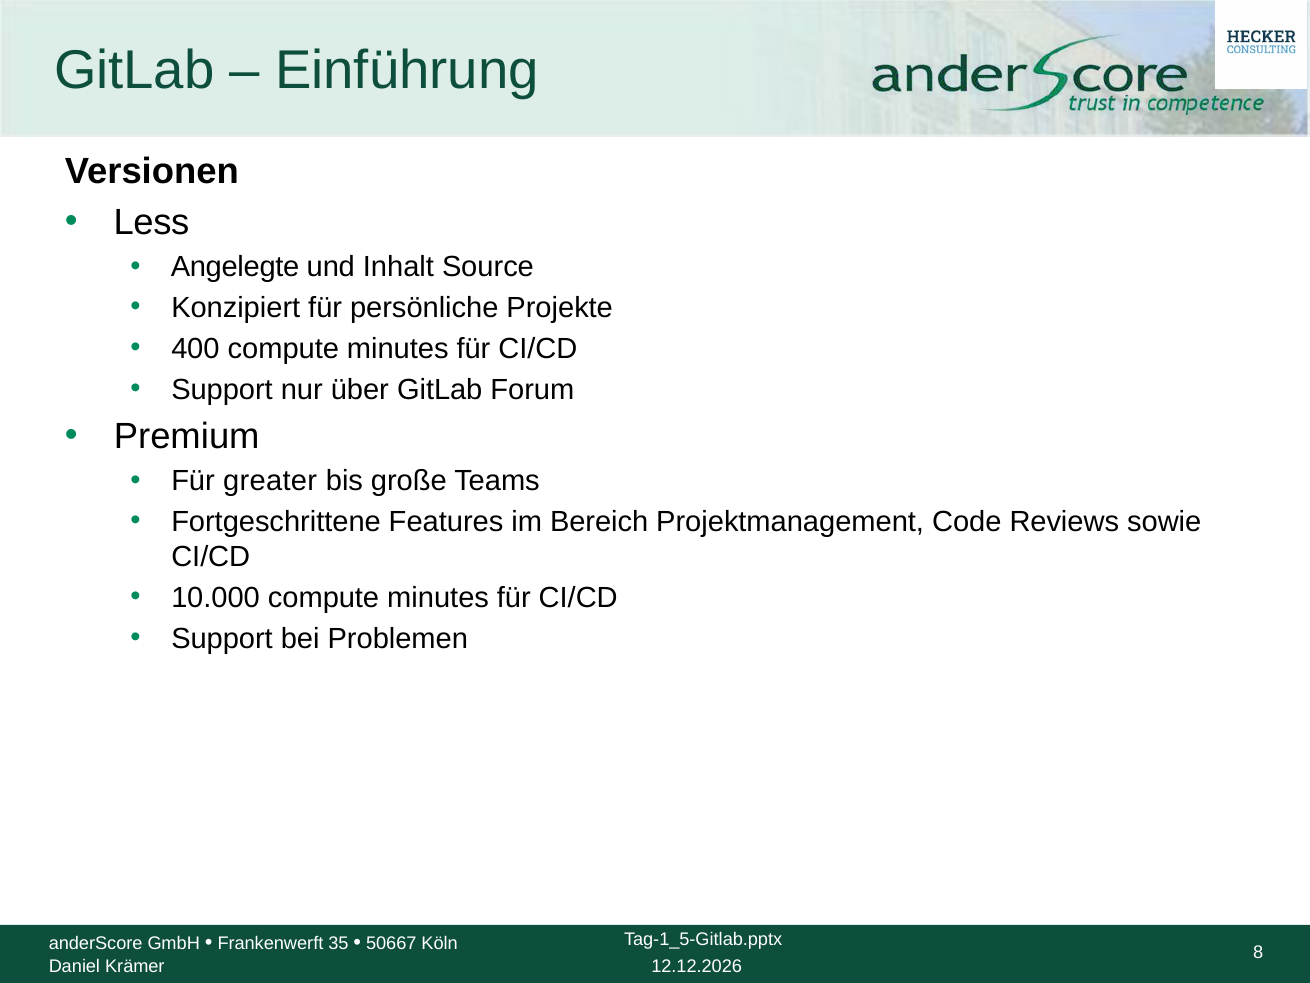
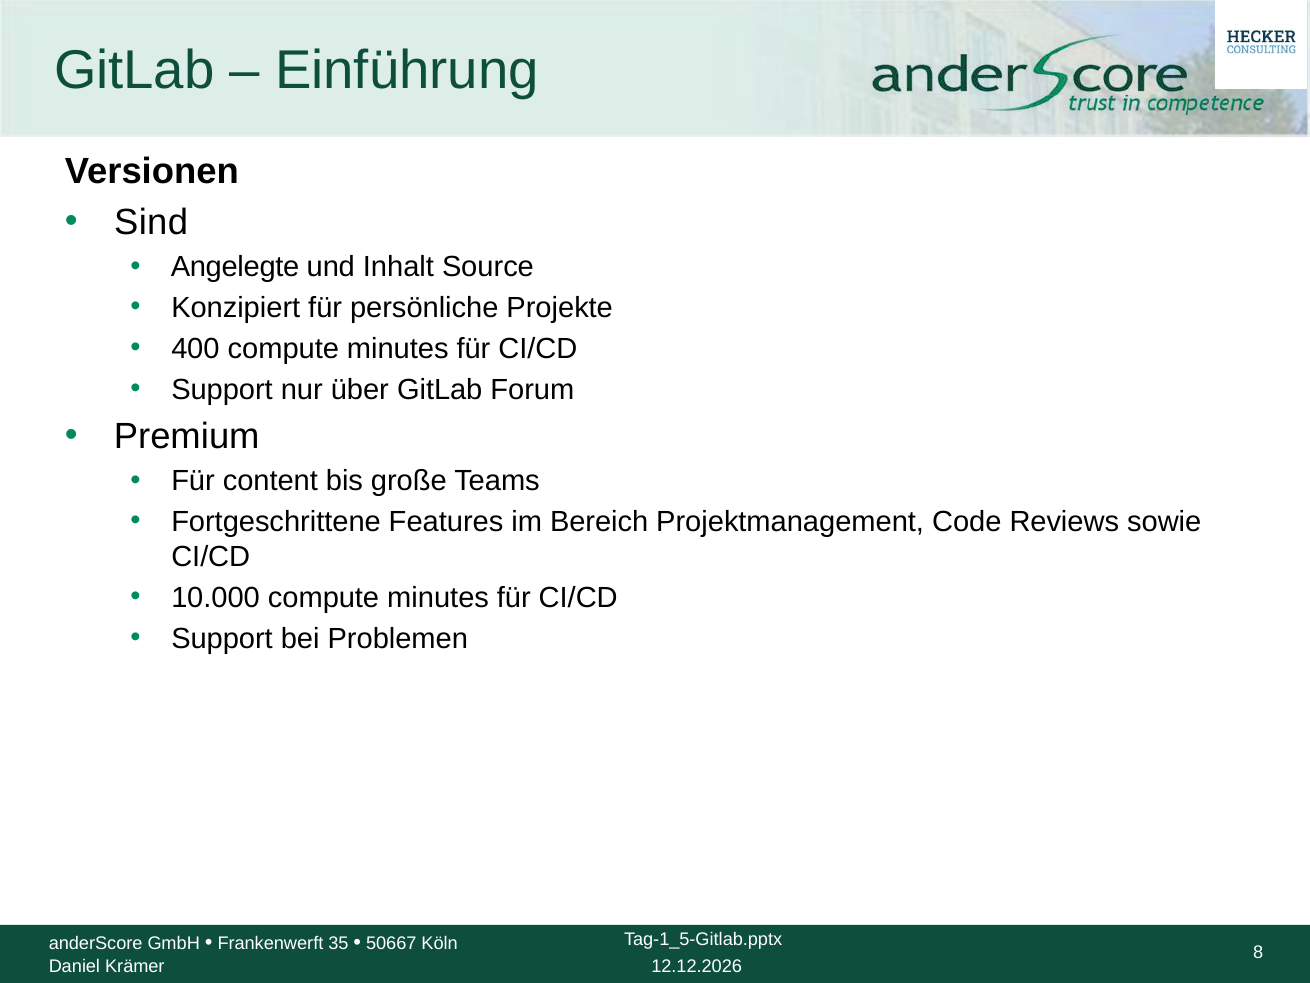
Less: Less -> Sind (151, 222)
greater: greater -> content (270, 481)
